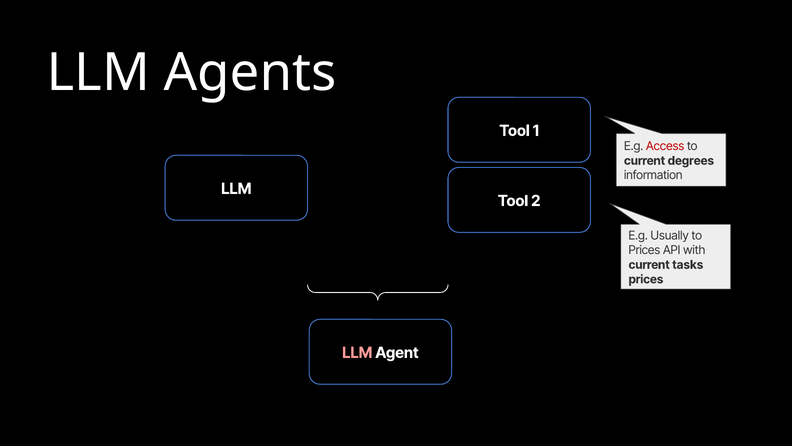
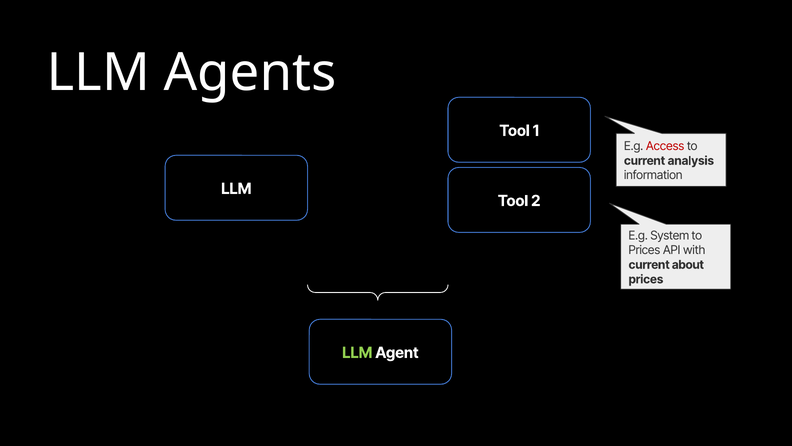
degrees: degrees -> analysis (691, 161)
Usually: Usually -> System (670, 235)
tasks: tasks -> about (688, 265)
LLM colour: pink -> light green (357, 352)
